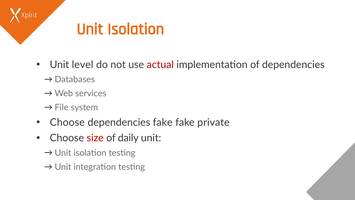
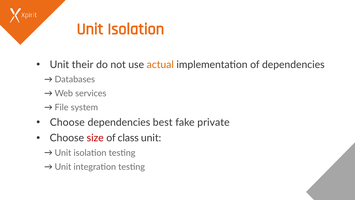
level: level -> their (83, 64)
actual colour: red -> orange (160, 64)
dependencies fake: fake -> best (163, 122)
daily: daily -> class (128, 138)
